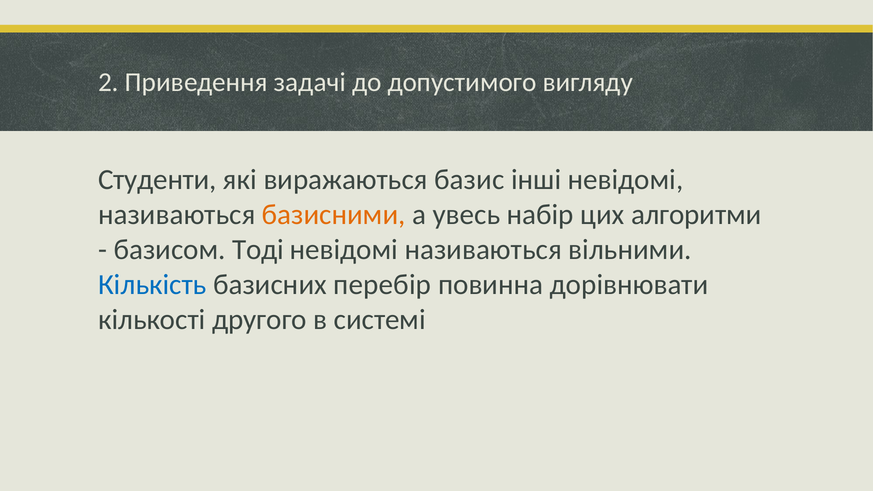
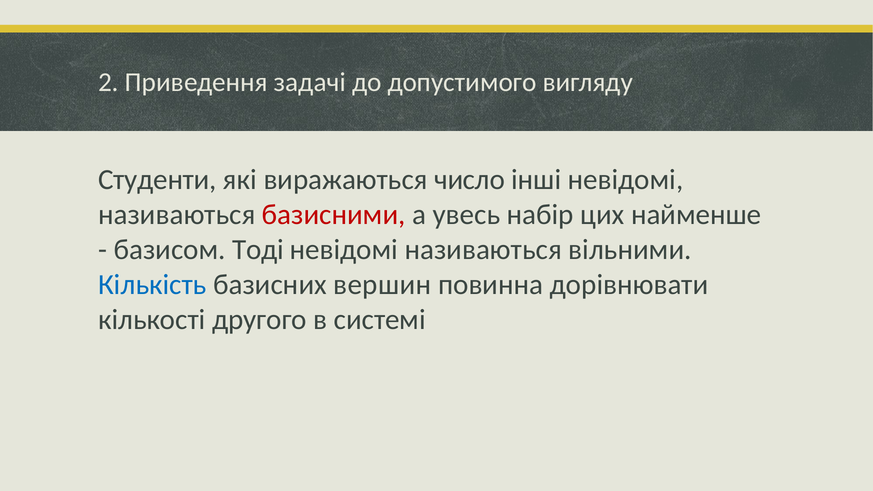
базис: базис -> число (470, 180)
базисними colour: orange -> red (334, 215)
алгоритми: алгоритми -> найменше (696, 215)
перебір: перебір -> вершин (382, 285)
